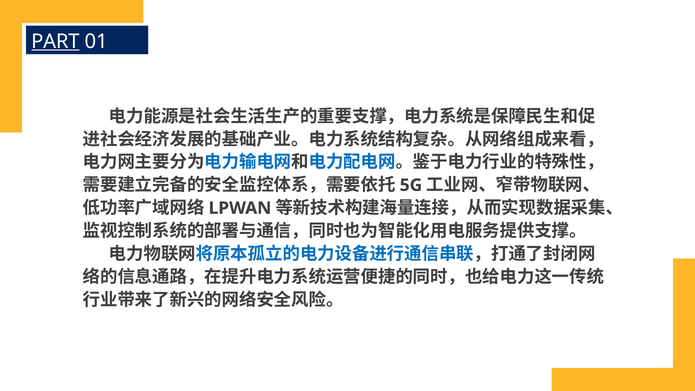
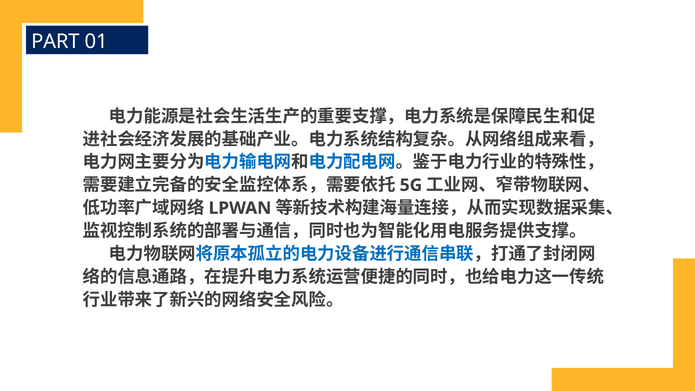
PART underline: present -> none (55, 41)
